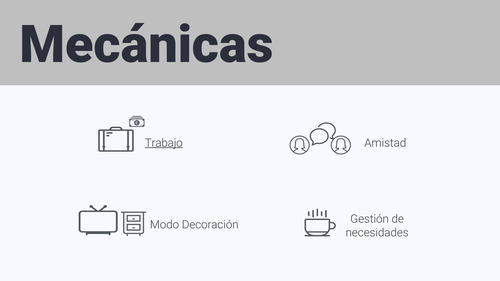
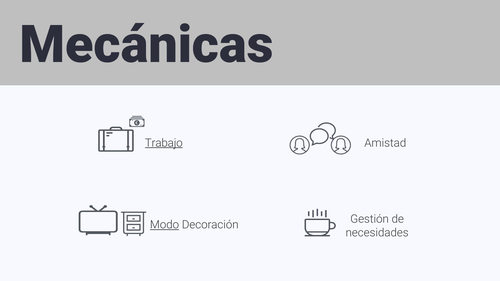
Modo underline: none -> present (165, 225)
